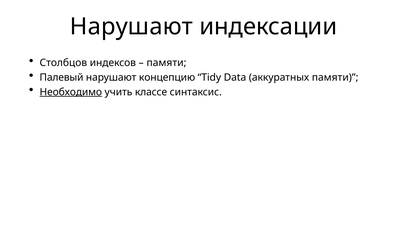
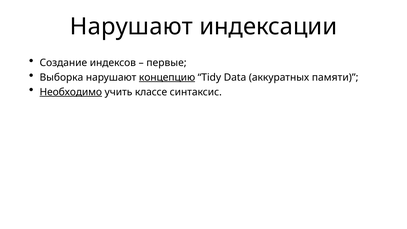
Столбцов: Столбцов -> Создание (63, 63)
памяти: памяти -> первые (166, 63)
Палевый: Палевый -> Выборка (61, 77)
концепцию underline: none -> present (167, 77)
